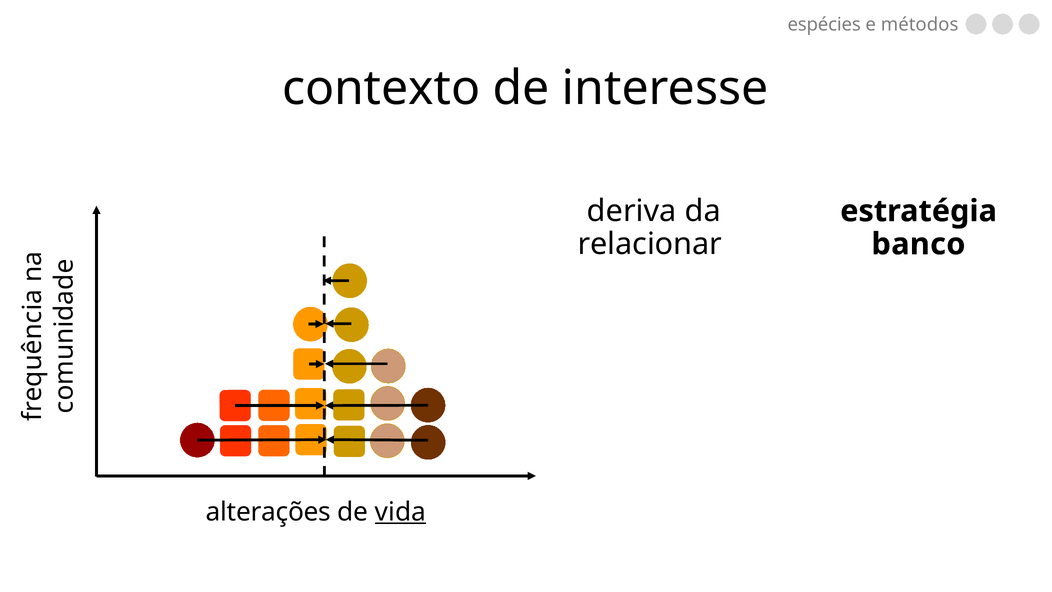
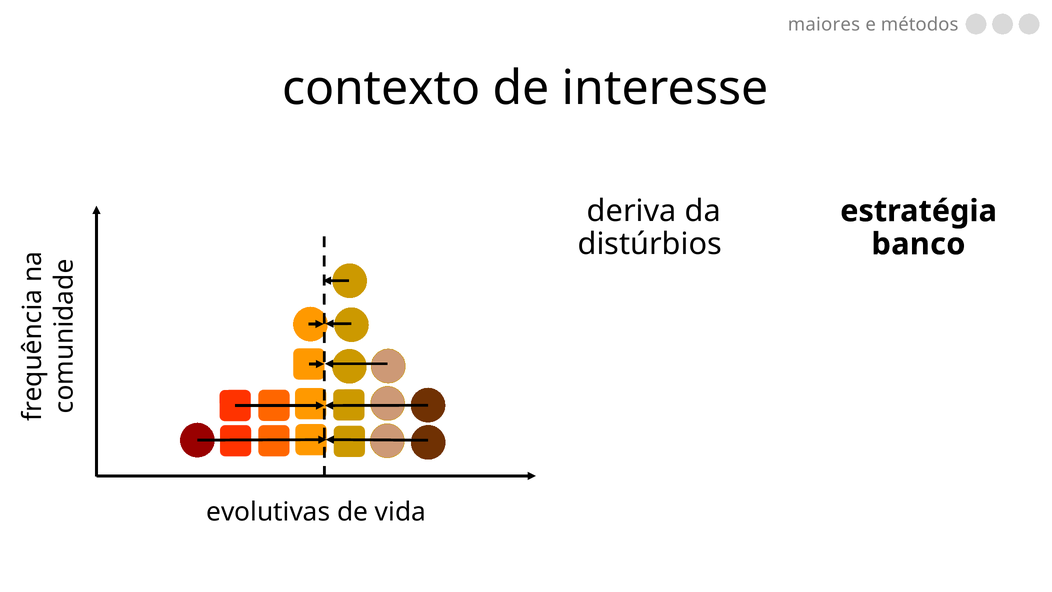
espécies: espécies -> maiores (824, 25)
relacionar: relacionar -> distúrbios (650, 244)
alterações: alterações -> evolutivas (268, 512)
vida underline: present -> none (400, 512)
